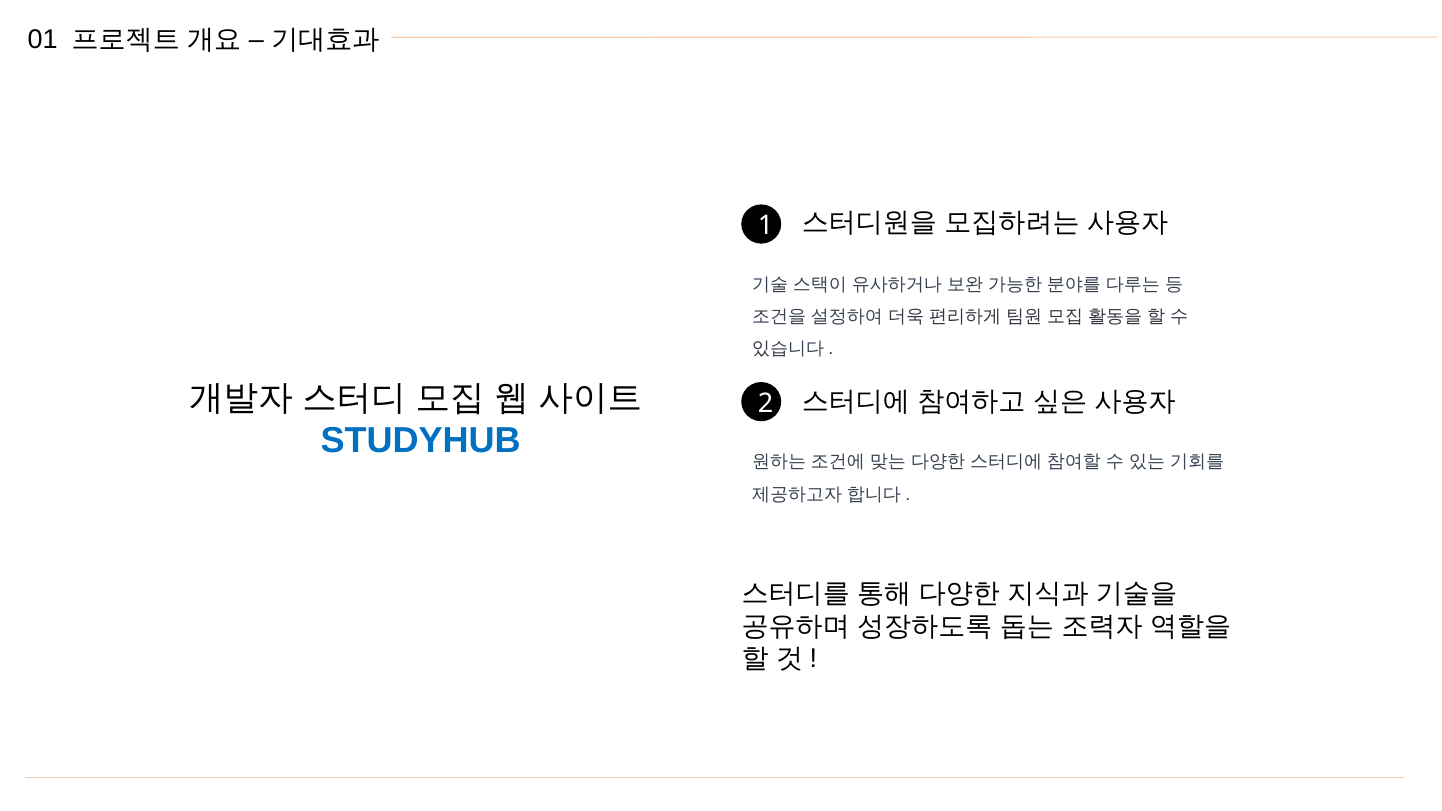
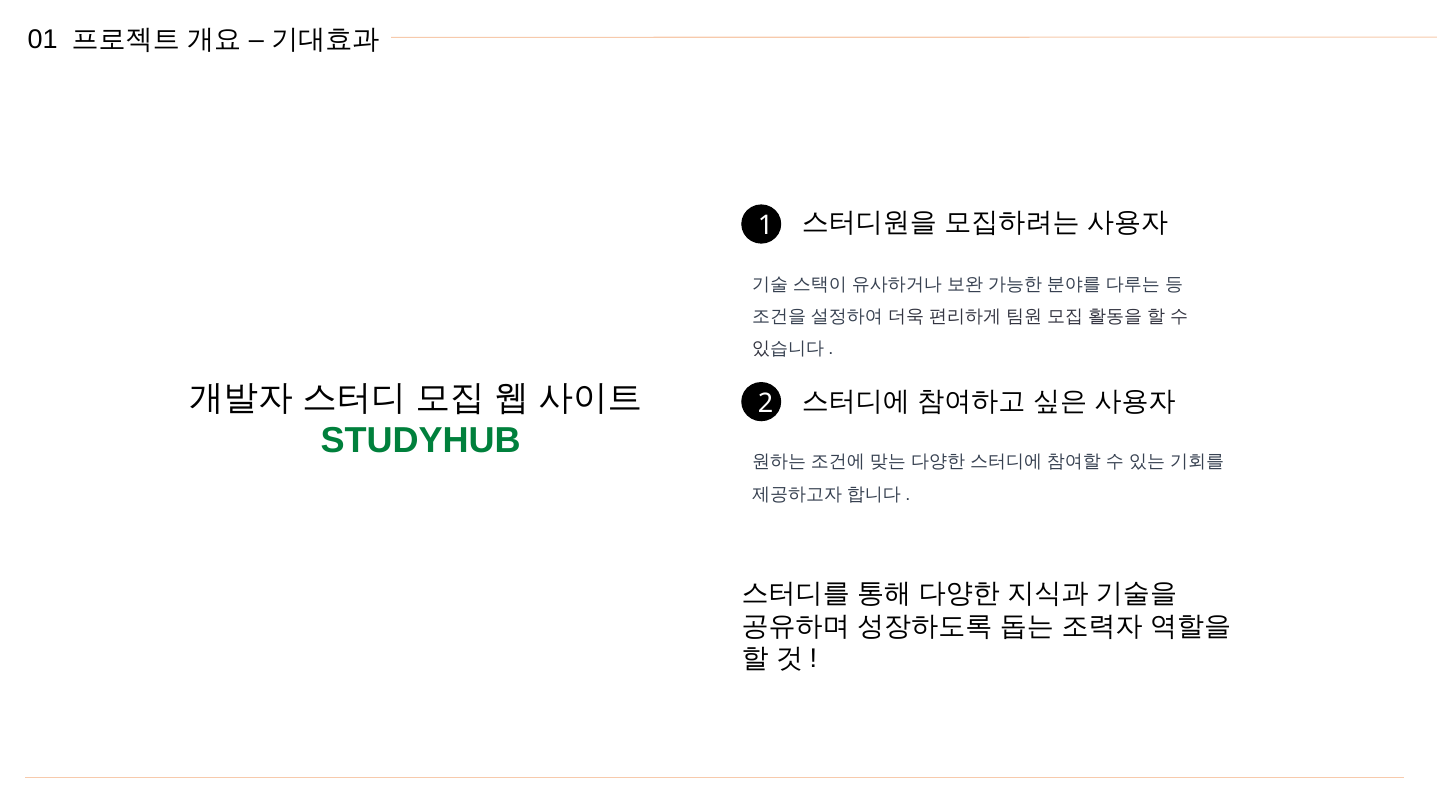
STUDYHUB colour: blue -> green (421, 441)
